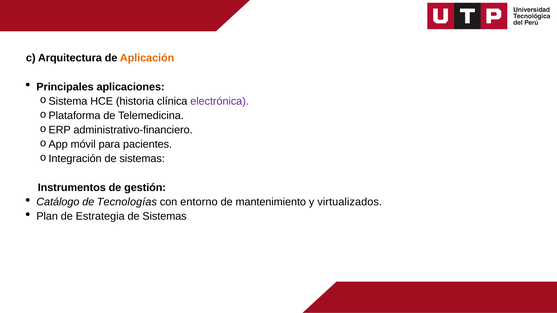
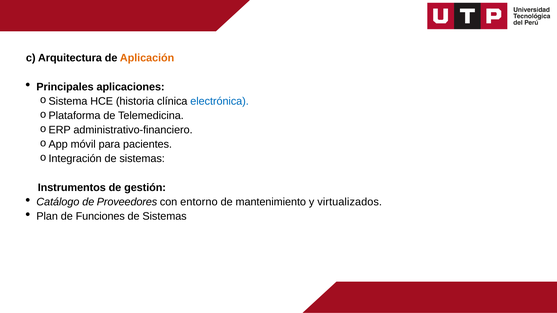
electrónica colour: purple -> blue (220, 101)
Tecnologías: Tecnologías -> Proveedores (127, 202)
Estrategia: Estrategia -> Funciones (100, 216)
